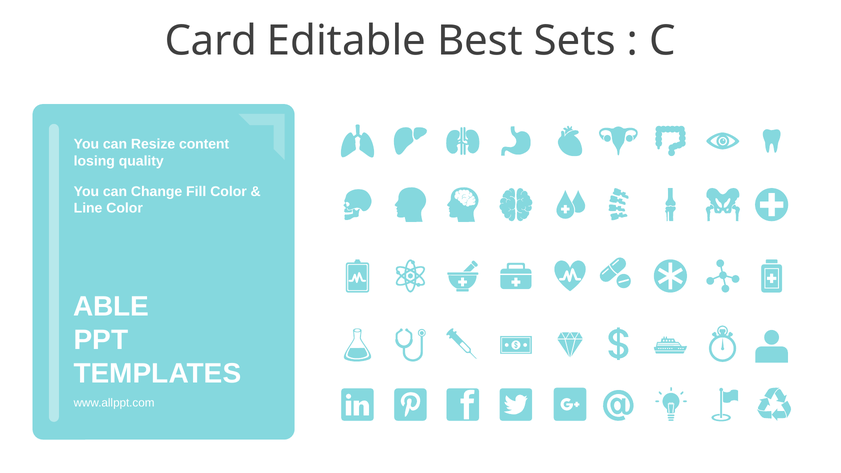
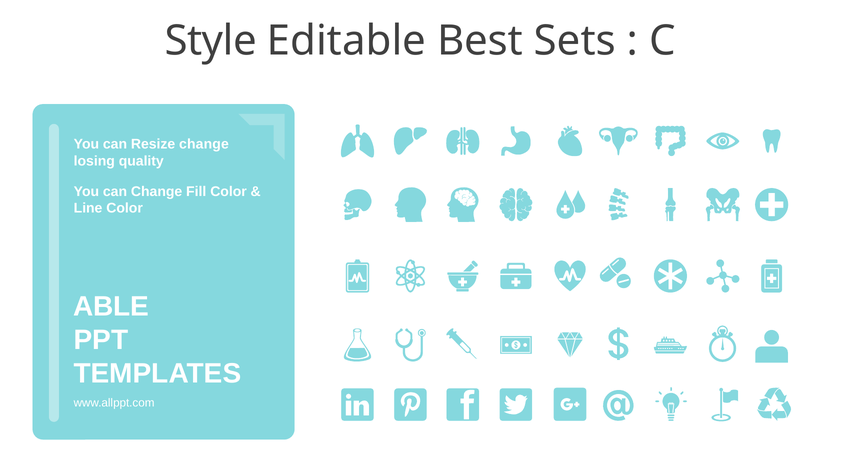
Card: Card -> Style (211, 41)
Resize content: content -> change (204, 144)
